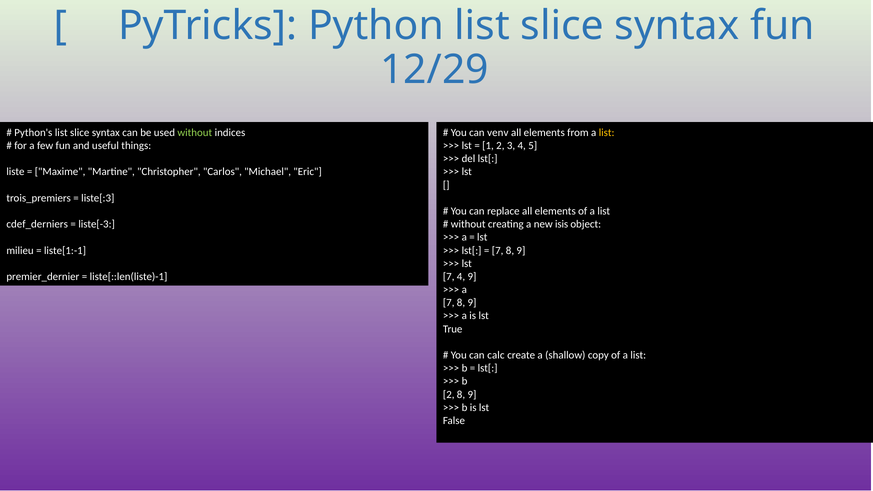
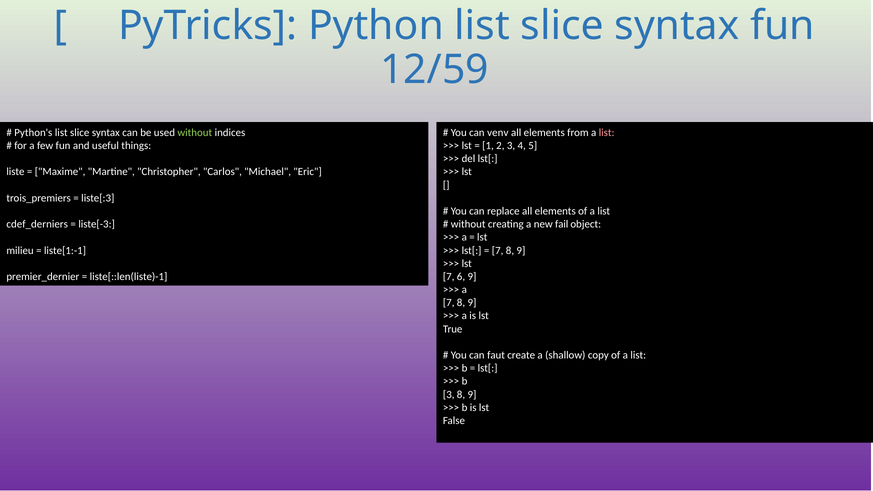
12/29: 12/29 -> 12/59 (434, 70)
list colour: yellow -> pink (607, 133)
isis: isis -> fail (562, 224)
7 4: 4 -> 6 (461, 277)
calc: calc -> faut (496, 355)
2: 2 -> 3 (449, 394)
